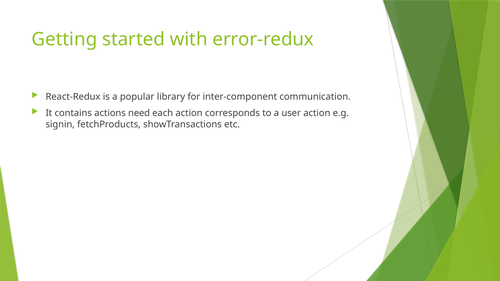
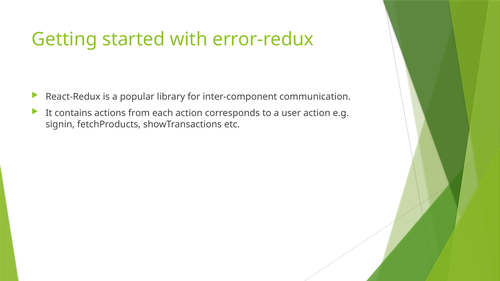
need: need -> from (139, 113)
